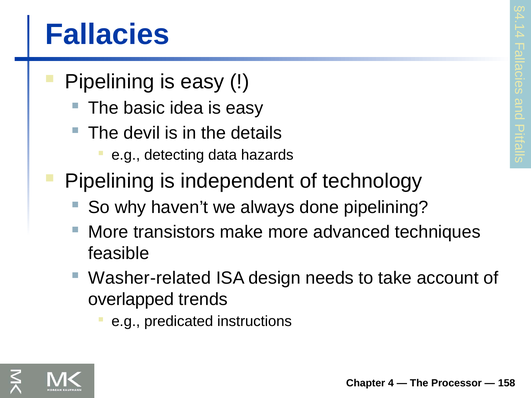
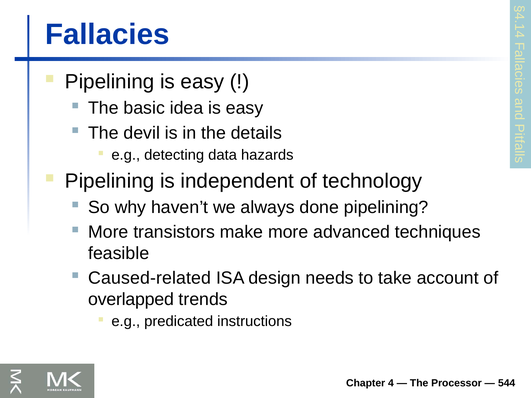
Washer-related: Washer-related -> Caused-related (150, 278)
158: 158 -> 544 (507, 383)
